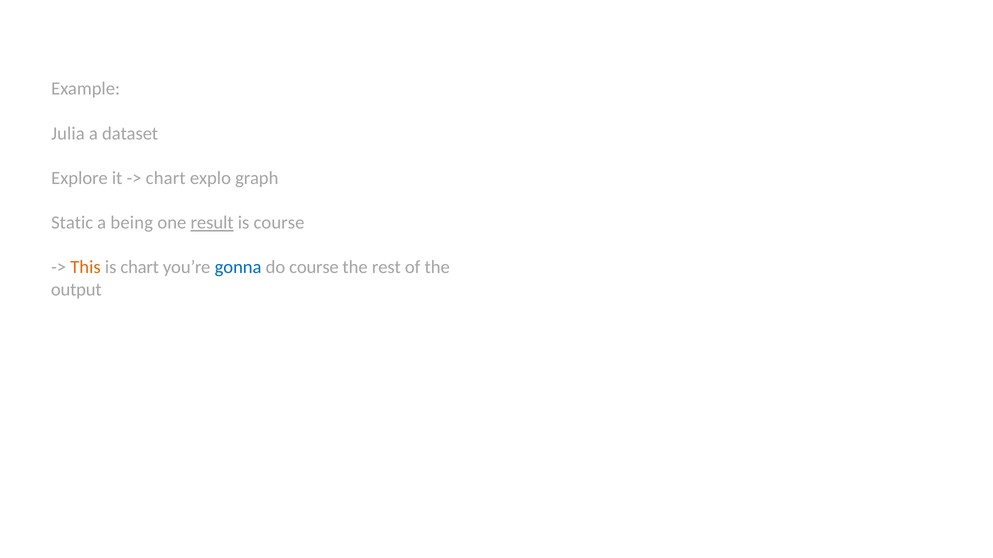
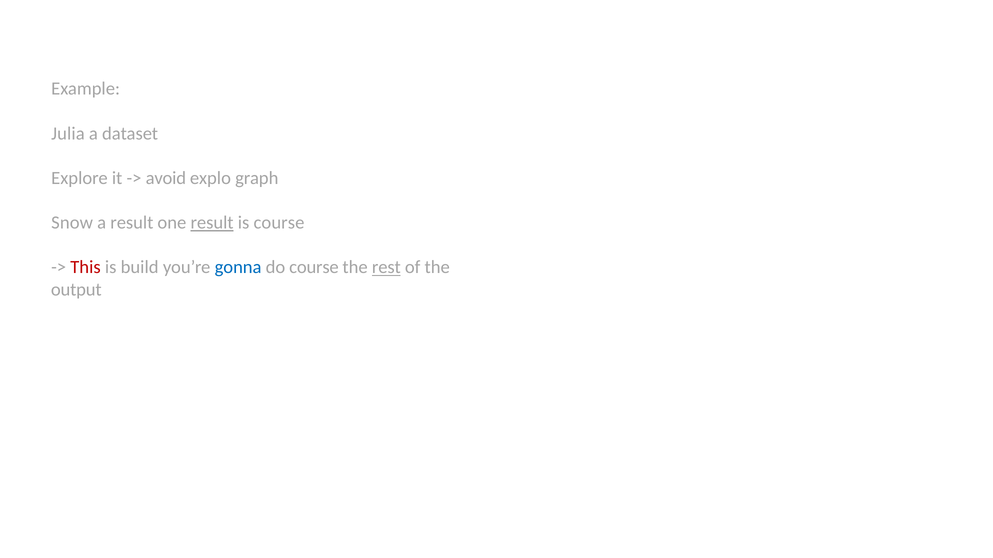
chart: chart -> avoid (166, 178)
Static: Static -> Snow (72, 223)
a being: being -> result (132, 223)
This colour: orange -> red (85, 268)
is chart: chart -> build (140, 268)
rest underline: none -> present (386, 268)
